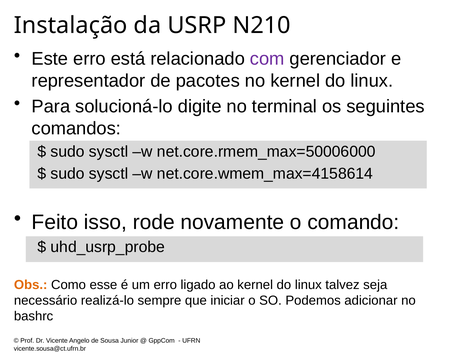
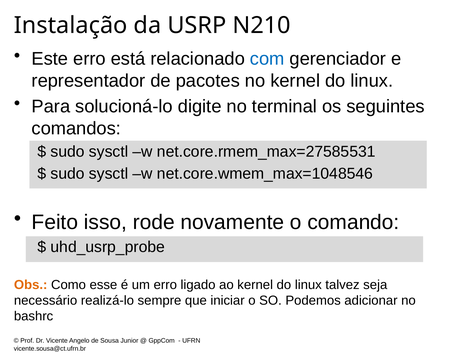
com colour: purple -> blue (267, 59)
net.core.rmem_max=50006000: net.core.rmem_max=50006000 -> net.core.rmem_max=27585531 (266, 152)
net.core.wmem_max=4158614: net.core.wmem_max=4158614 -> net.core.wmem_max=1048546 (265, 174)
